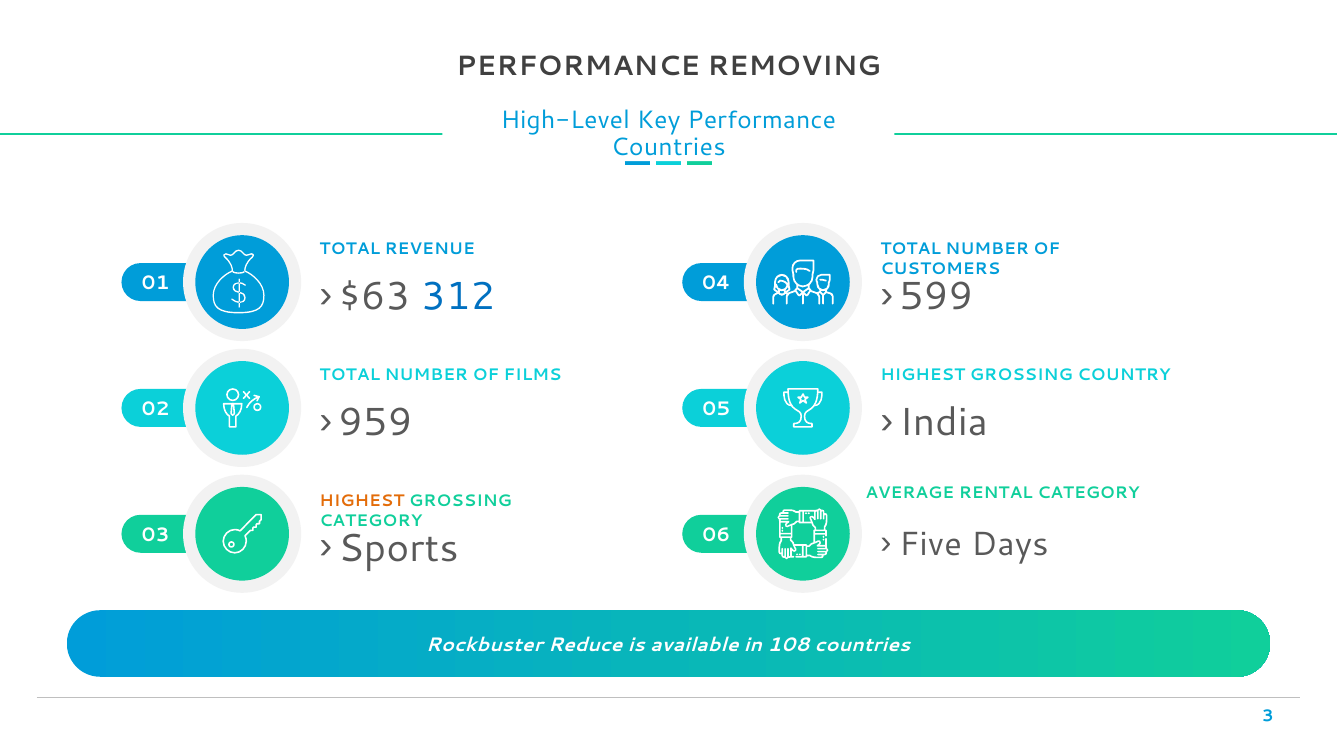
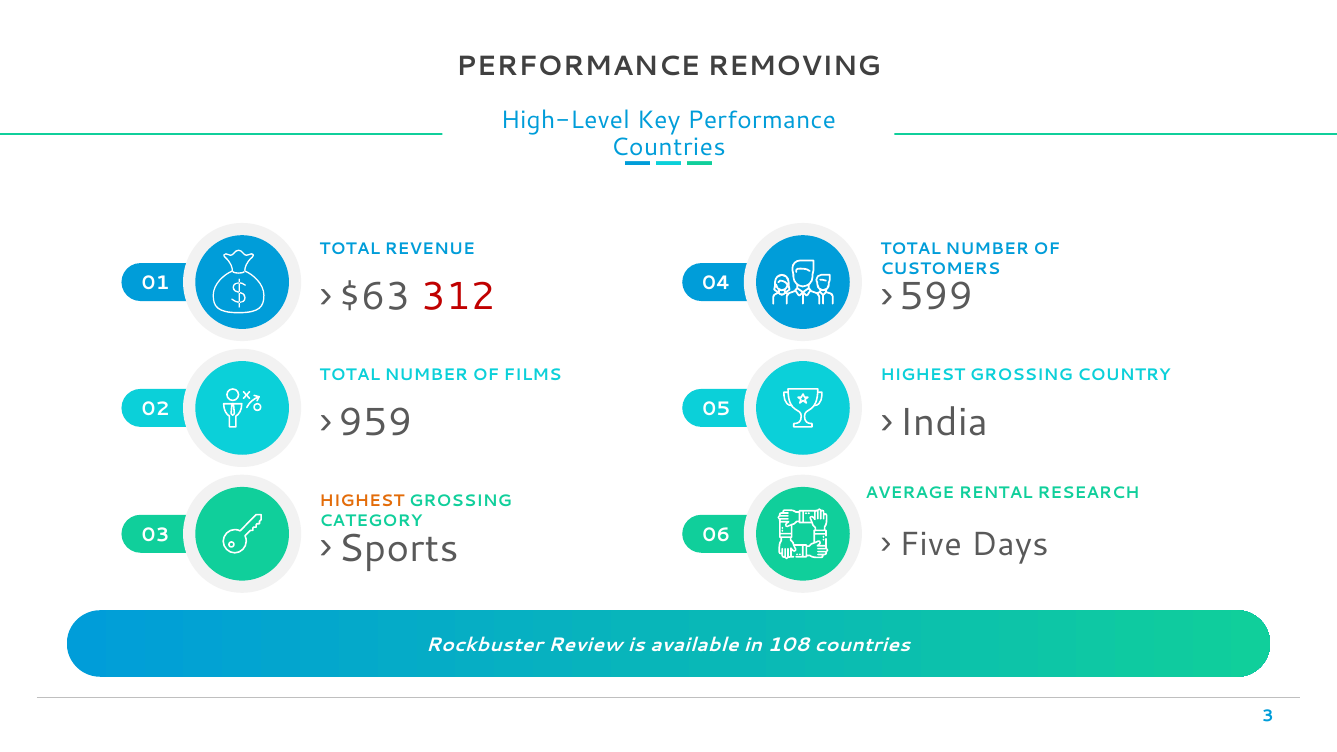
312 colour: blue -> red (458, 296)
RENTAL CATEGORY: CATEGORY -> RESEARCH (1088, 493)
Reduce: Reduce -> Review (585, 645)
